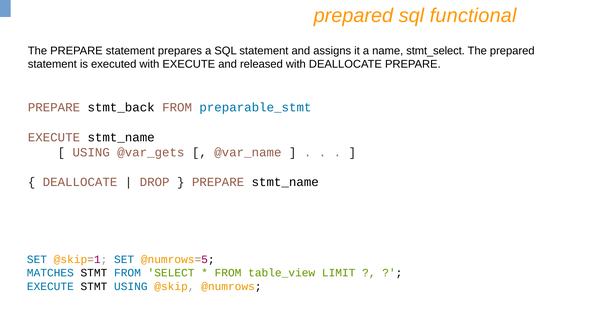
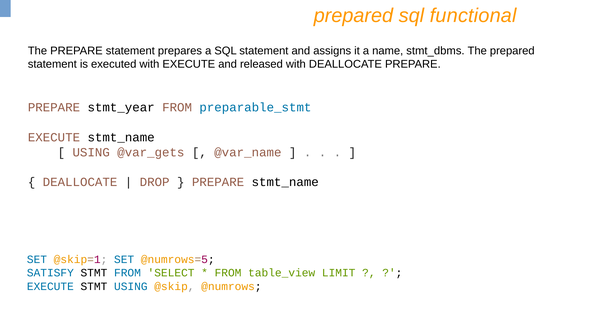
stmt_select: stmt_select -> stmt_dbms (435, 51)
stmt_back: stmt_back -> stmt_year (121, 107)
MATCHES: MATCHES -> SATISFY (50, 272)
